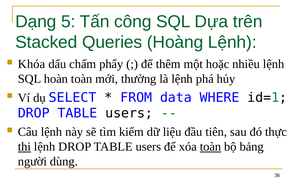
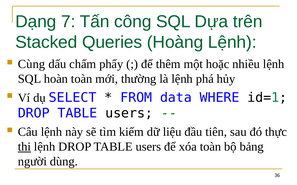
5: 5 -> 7 (68, 22)
Khóa: Khóa -> Cùng (32, 64)
toàn underline: present -> none (210, 147)
